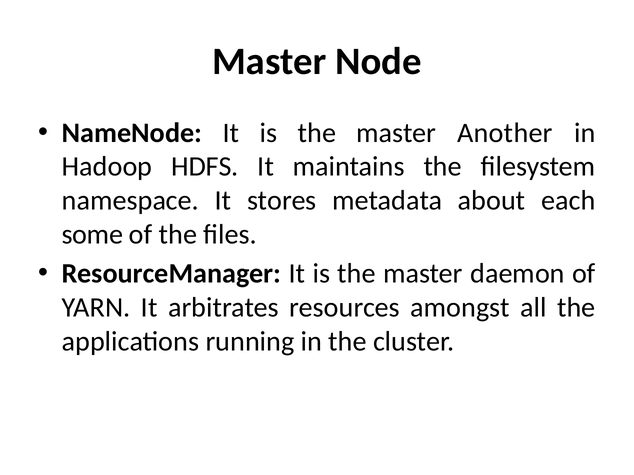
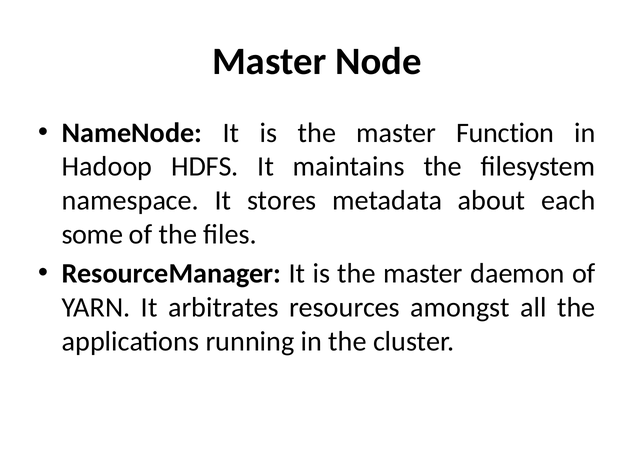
Another: Another -> Function (505, 133)
